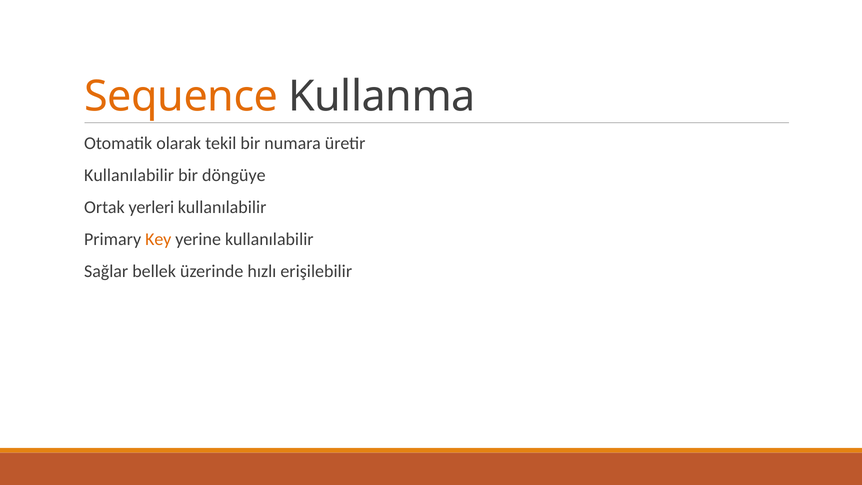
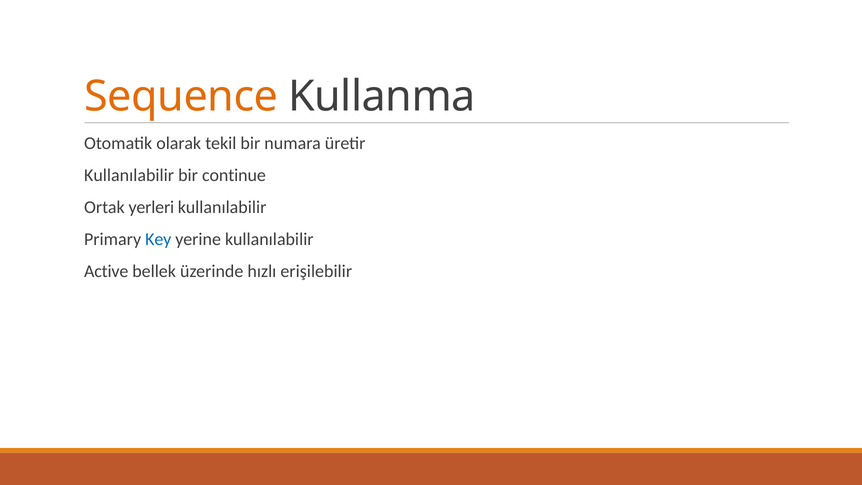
döngüye: döngüye -> continue (234, 175)
Key colour: orange -> blue (158, 239)
Sağlar: Sağlar -> Active (106, 271)
